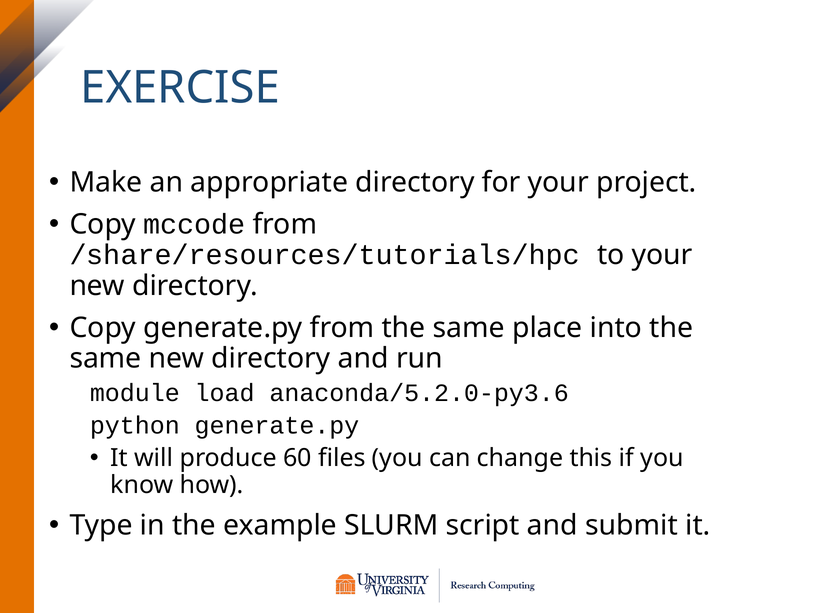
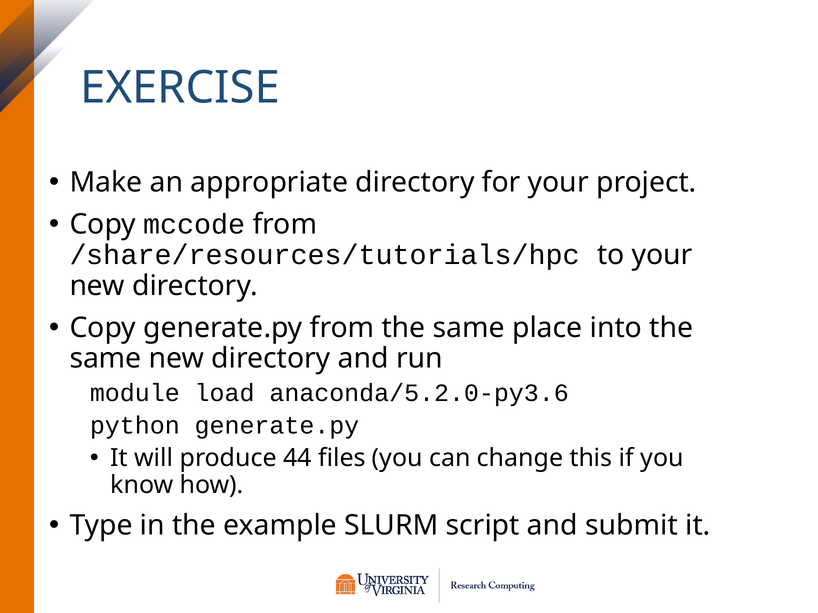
60: 60 -> 44 (297, 458)
